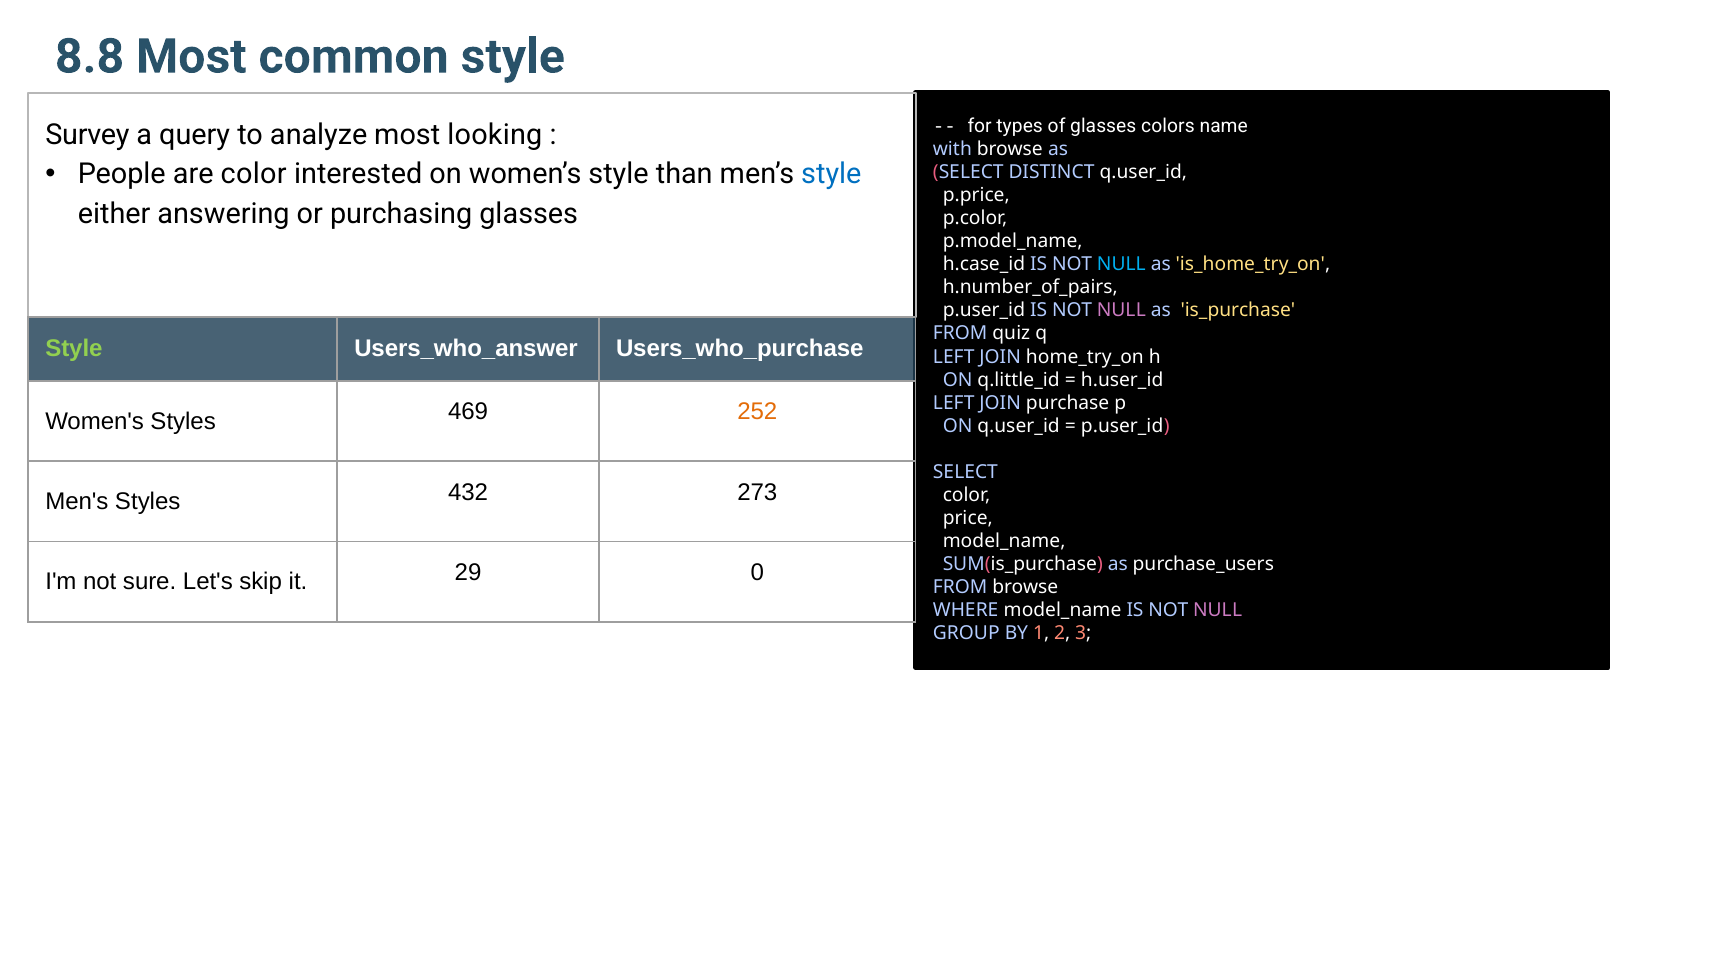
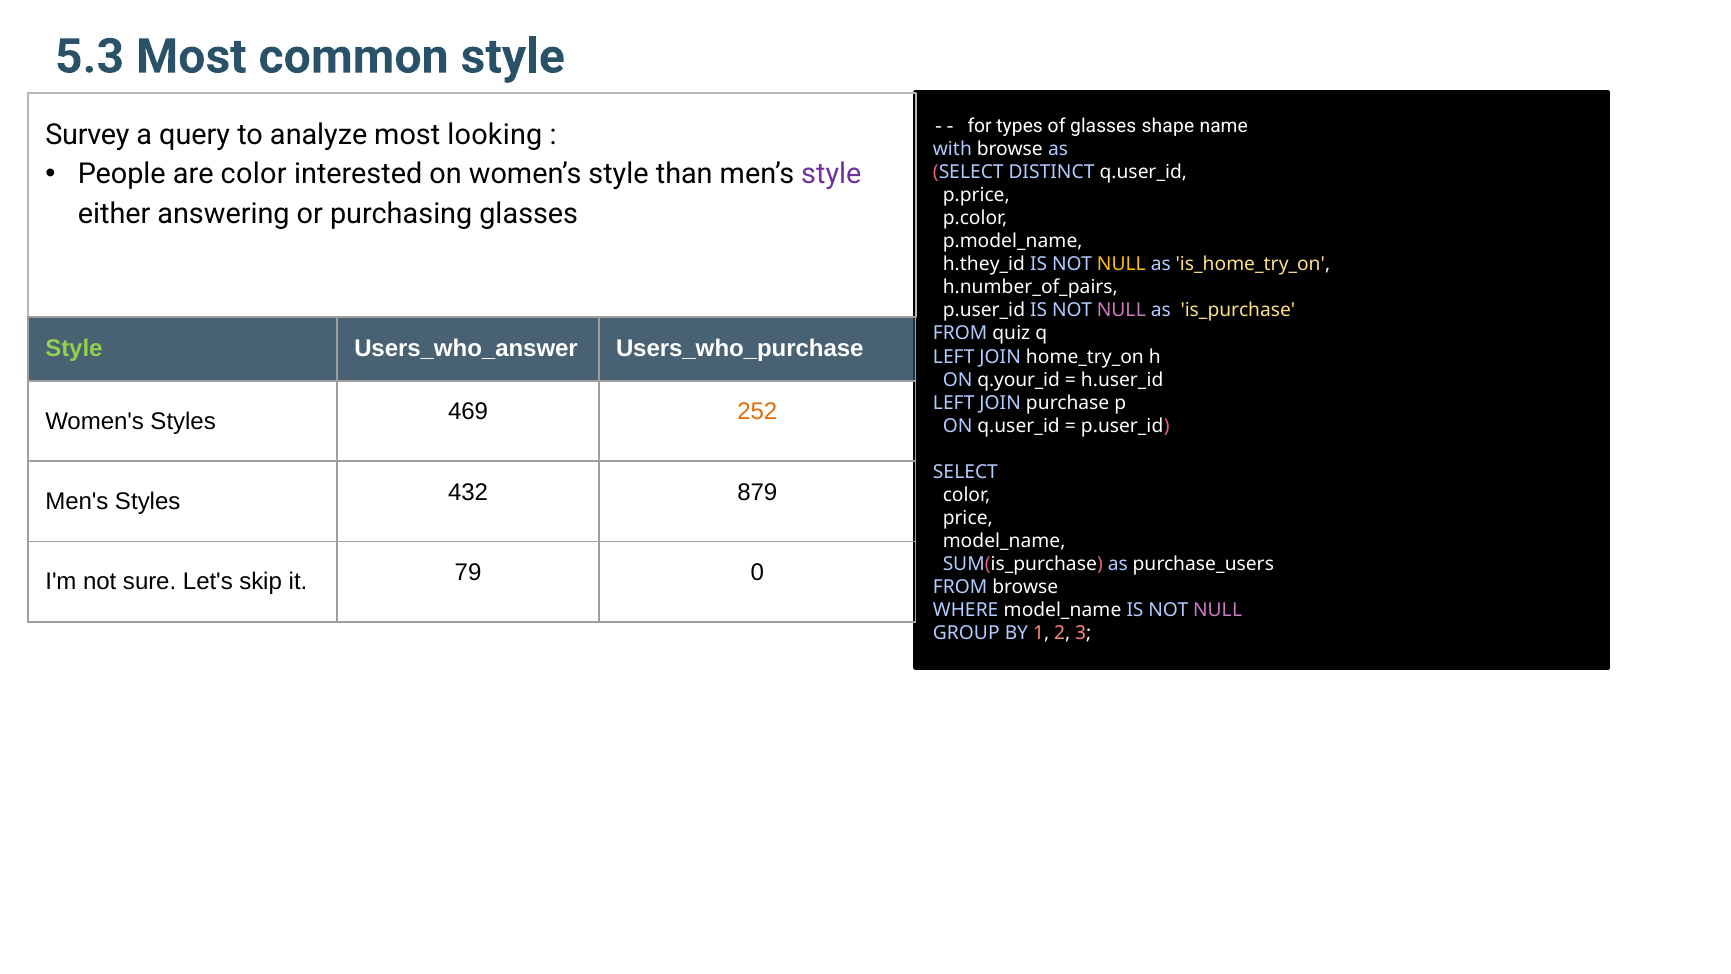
8.8: 8.8 -> 5.3 (90, 57)
colors: colors -> shape (1168, 126)
style colour: blue -> purple (831, 174)
h.case_id: h.case_id -> h.they_id (984, 264)
NULL colour: light blue -> yellow (1121, 264)
q.little_id: q.little_id -> q.your_id (1019, 380)
273: 273 -> 879 (757, 492)
29: 29 -> 79 (468, 572)
